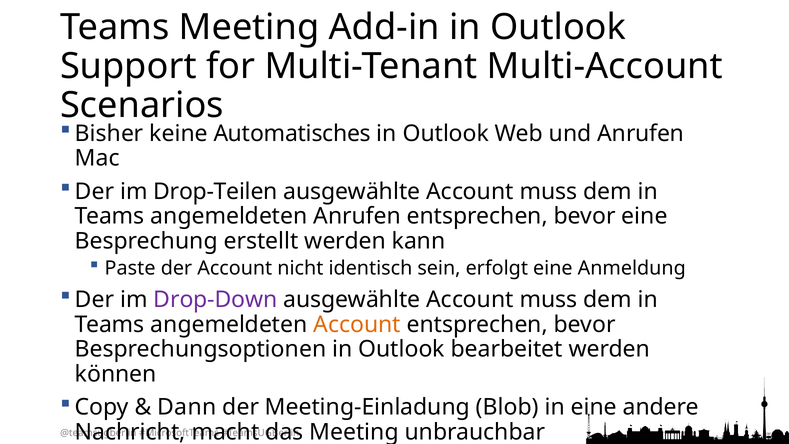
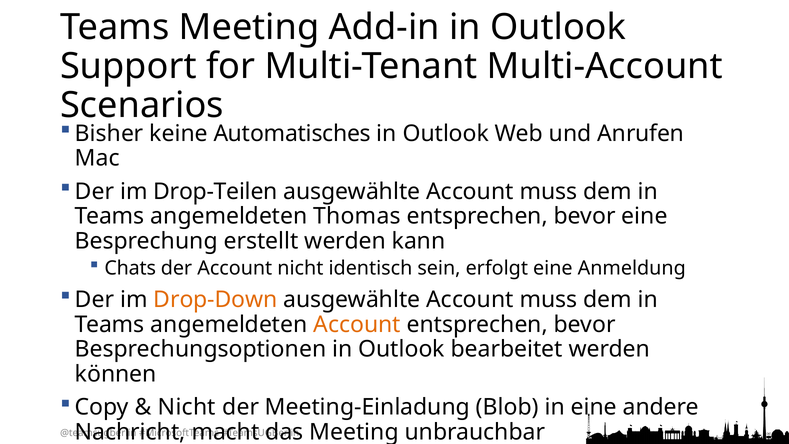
angemeldeten Anrufen: Anrufen -> Thomas (357, 216)
Paste: Paste -> Chats (130, 268)
Drop-Down colour: purple -> orange (215, 300)
Dann: Dann -> Nicht (187, 407)
